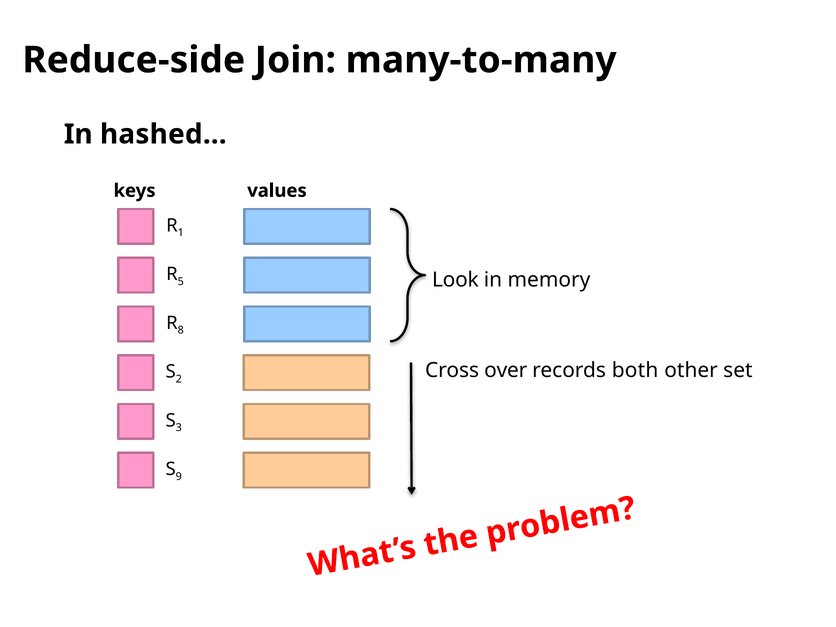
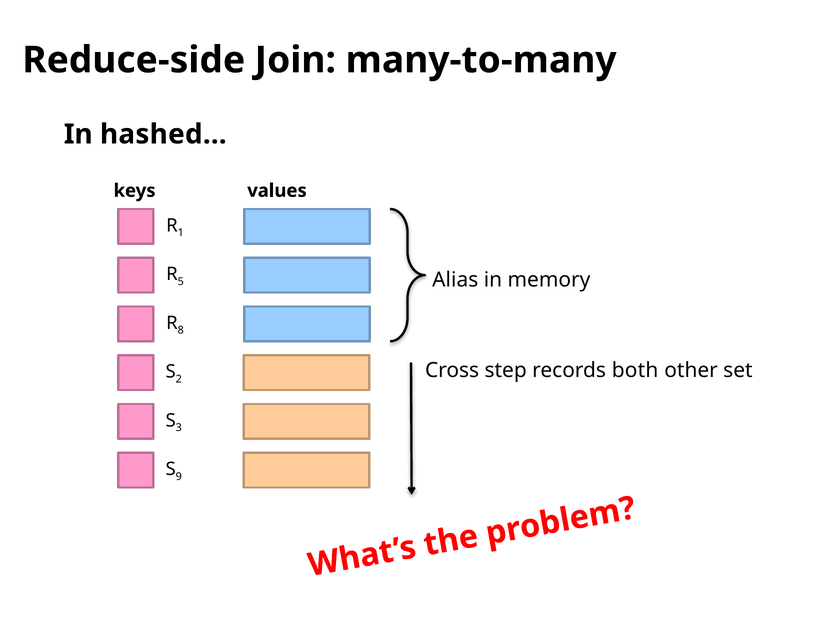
Look: Look -> Alias (455, 280)
over: over -> step (506, 370)
